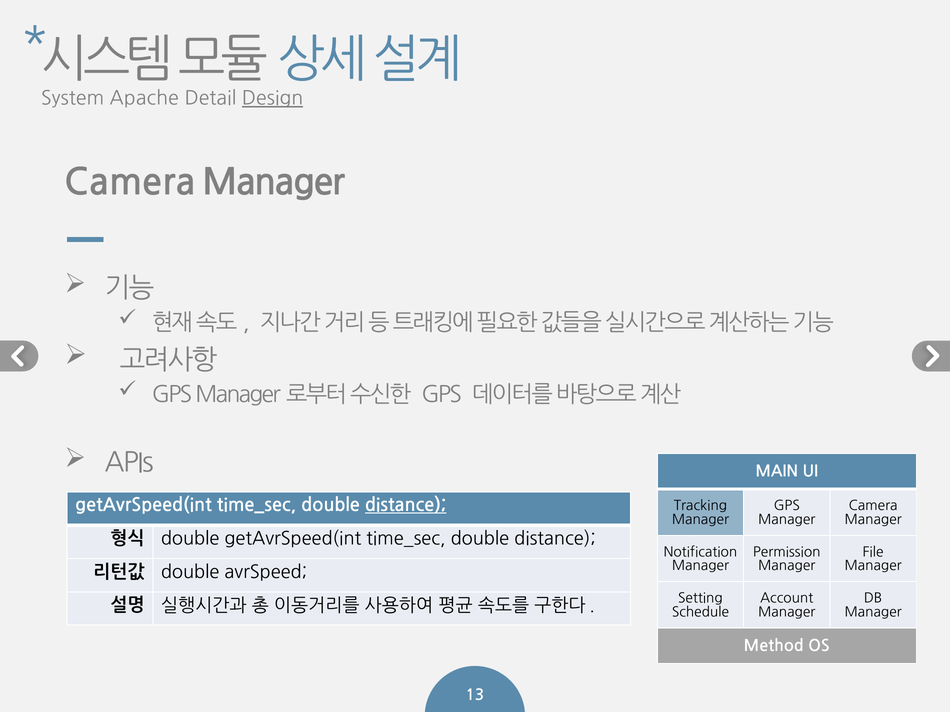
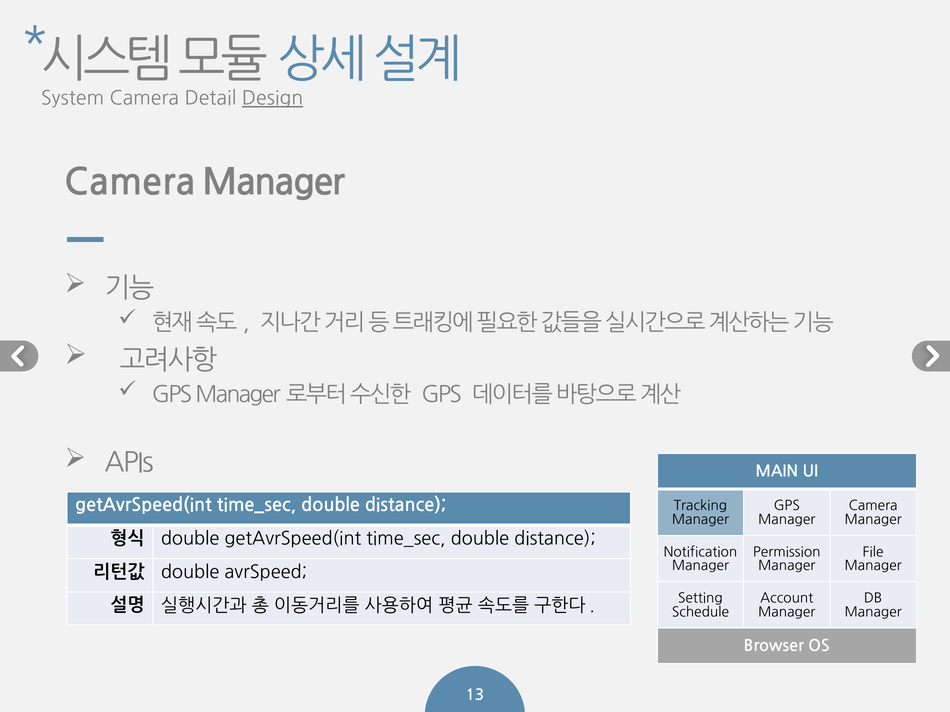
System Apache: Apache -> Camera (144, 98)
distance underline: present -> none (406, 506)
Method: Method -> Browser (774, 646)
